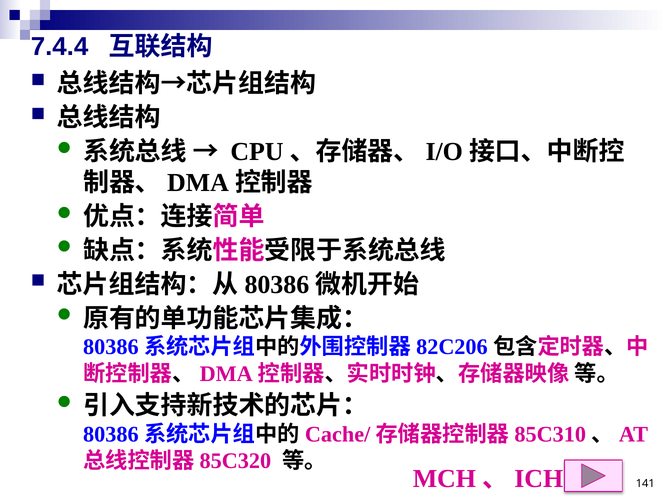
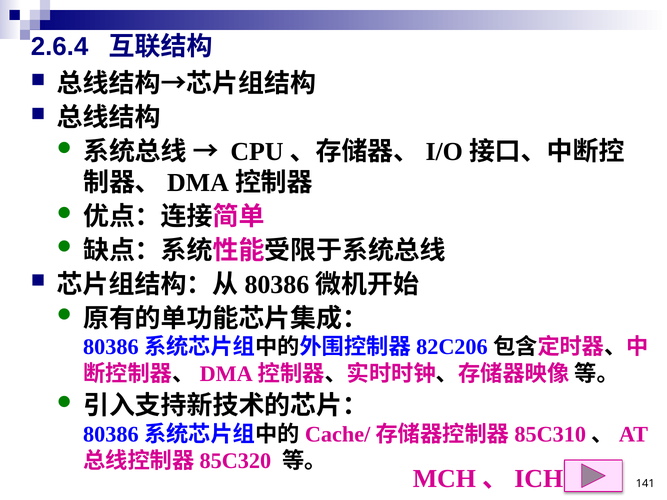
7.4.4: 7.4.4 -> 2.6.4 (60, 47)
